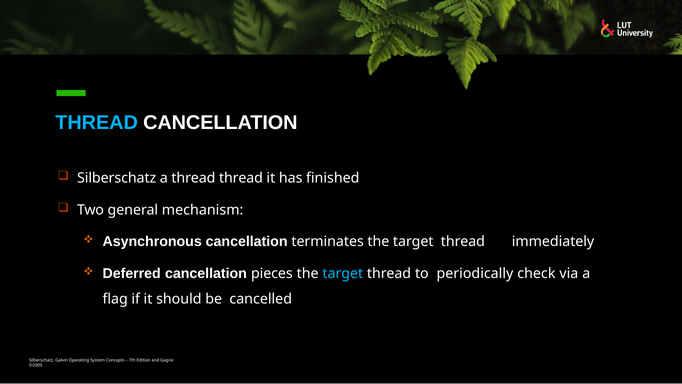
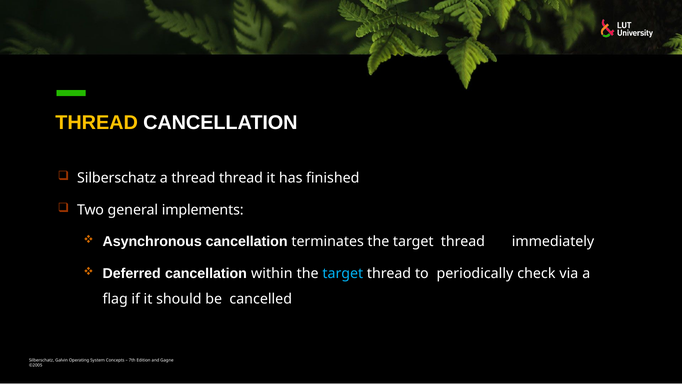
THREAD colour: light blue -> yellow (97, 123)
mechanism: mechanism -> implements (203, 210)
pieces: pieces -> within (272, 273)
